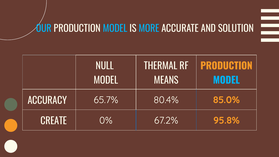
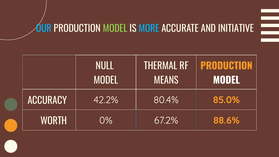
MODEL colour: light blue -> light green (115, 29)
SOLUTION: SOLUTION -> INITIATIVE (236, 29)
MODEL colour: light blue -> white (226, 80)
65.7%: 65.7% -> 42.2% (106, 100)
CREATE: CREATE -> WORTH (54, 121)
95.8%: 95.8% -> 88.6% (226, 120)
